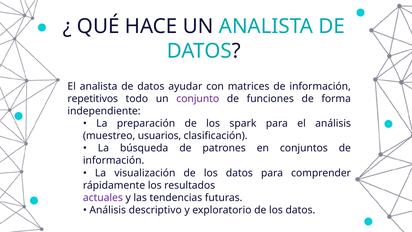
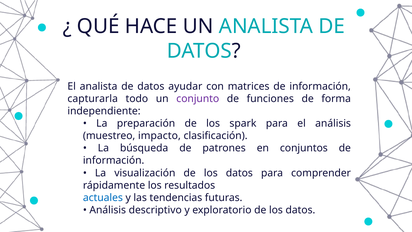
repetitivos: repetitivos -> capturarla (93, 99)
usuarios: usuarios -> impacto (159, 136)
actuales colour: purple -> blue (103, 197)
